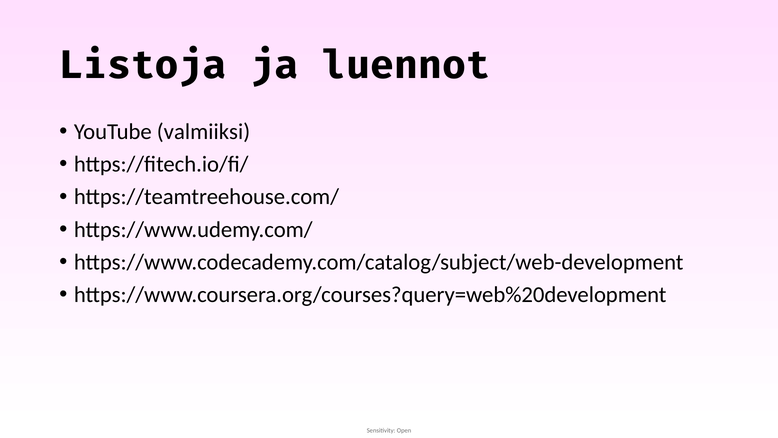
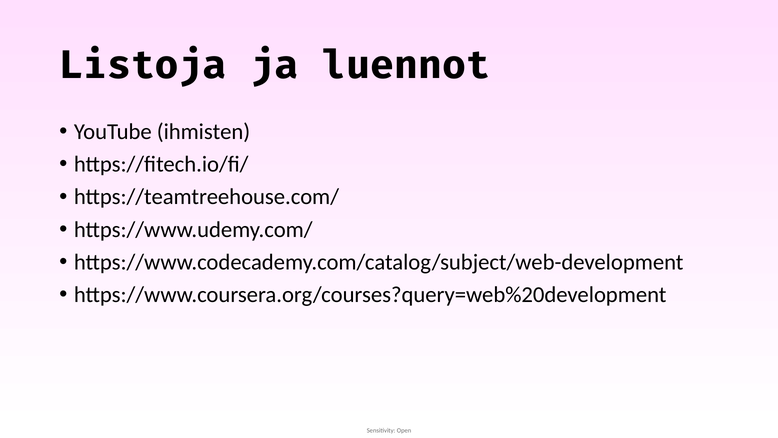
valmiiksi: valmiiksi -> ihmisten (204, 132)
